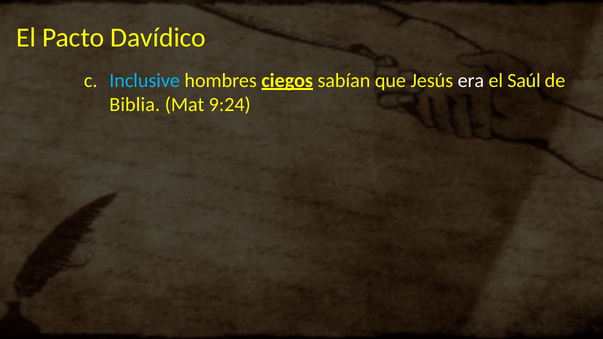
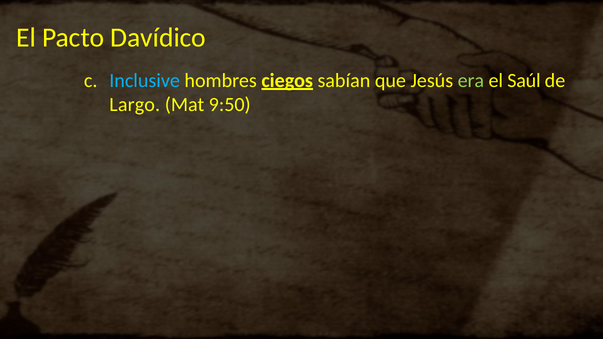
era colour: white -> light green (471, 81)
Biblia: Biblia -> Largo (135, 105)
9:24: 9:24 -> 9:50 (230, 105)
